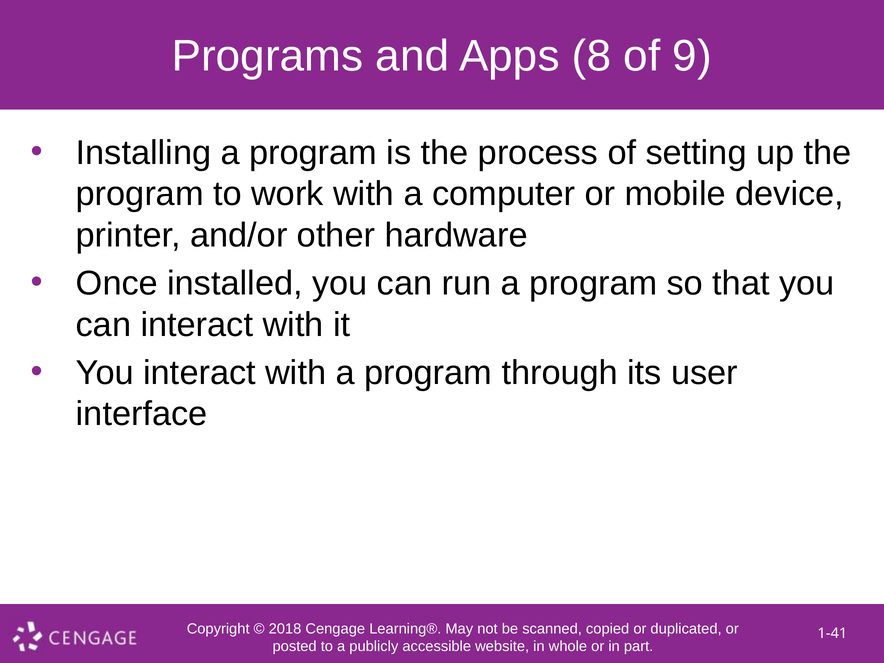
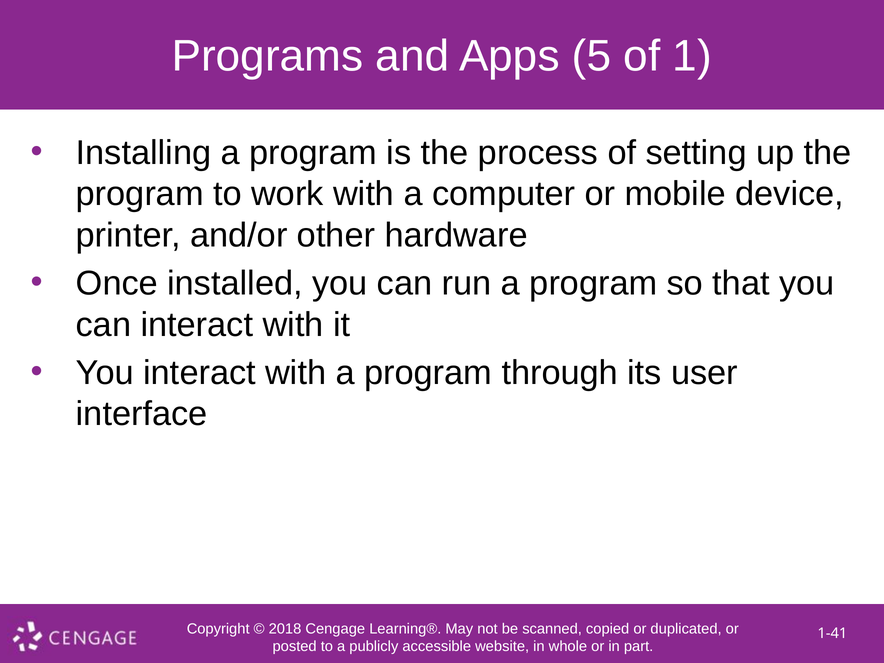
8: 8 -> 5 (592, 56)
9: 9 -> 1 (692, 56)
